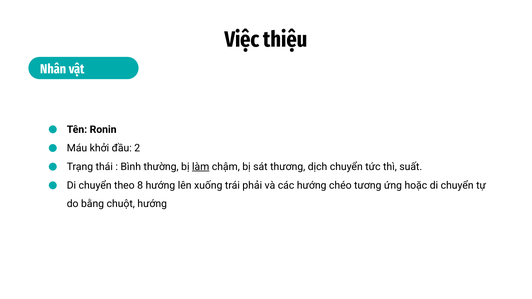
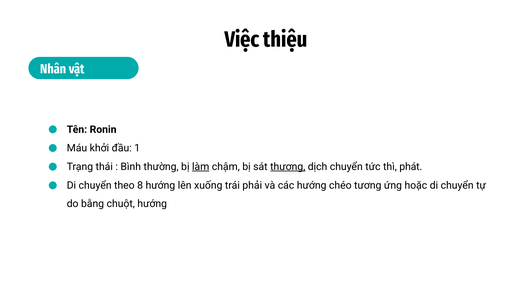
2: 2 -> 1 (137, 148)
thương underline: none -> present (288, 167)
suất: suất -> phát (411, 167)
